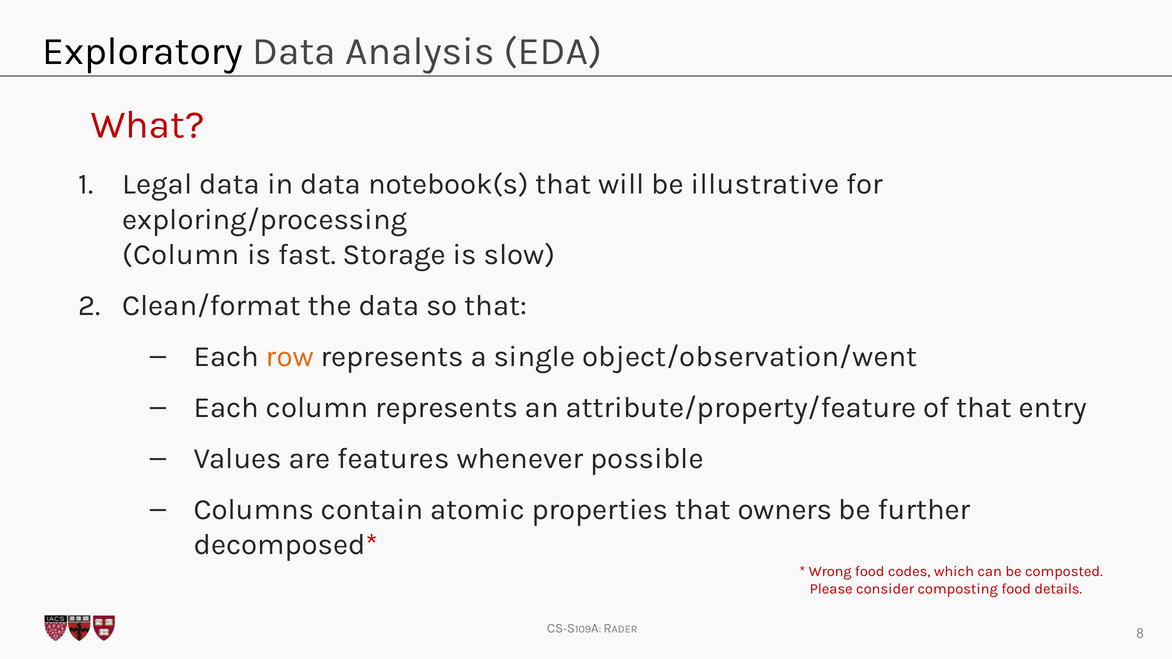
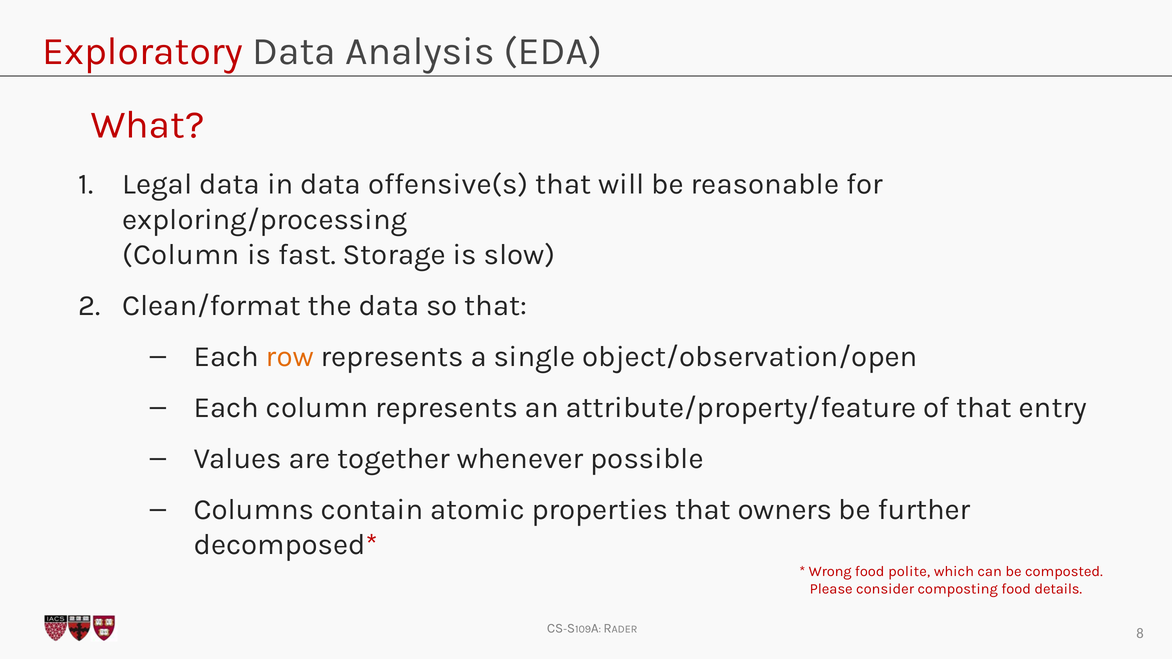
Exploratory colour: black -> red (143, 51)
notebook(s: notebook(s -> offensive(s (448, 184)
illustrative: illustrative -> reasonable (765, 184)
object/observation/went: object/observation/went -> object/observation/open (750, 357)
features: features -> together (393, 459)
codes: codes -> polite (909, 572)
